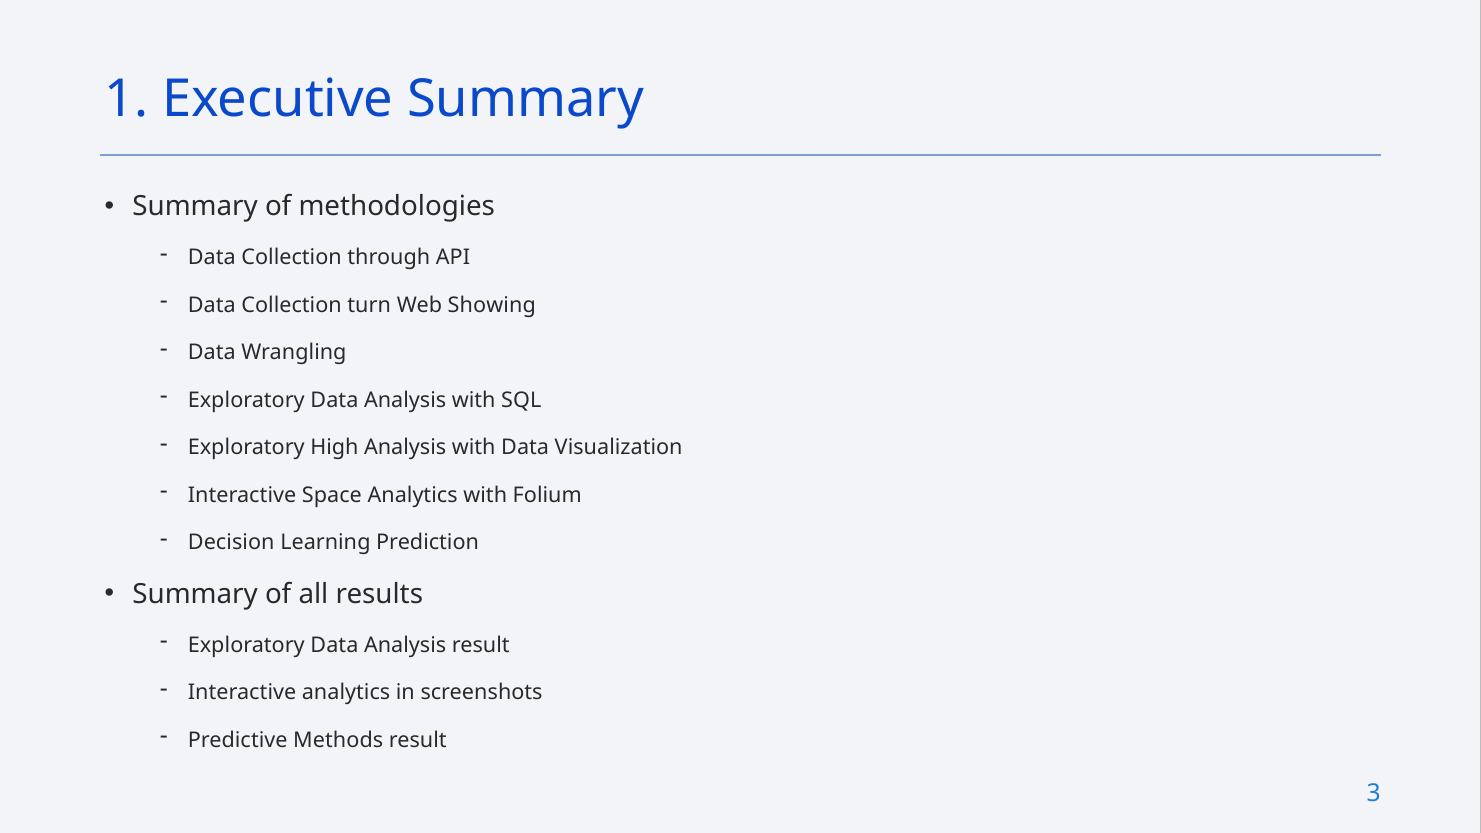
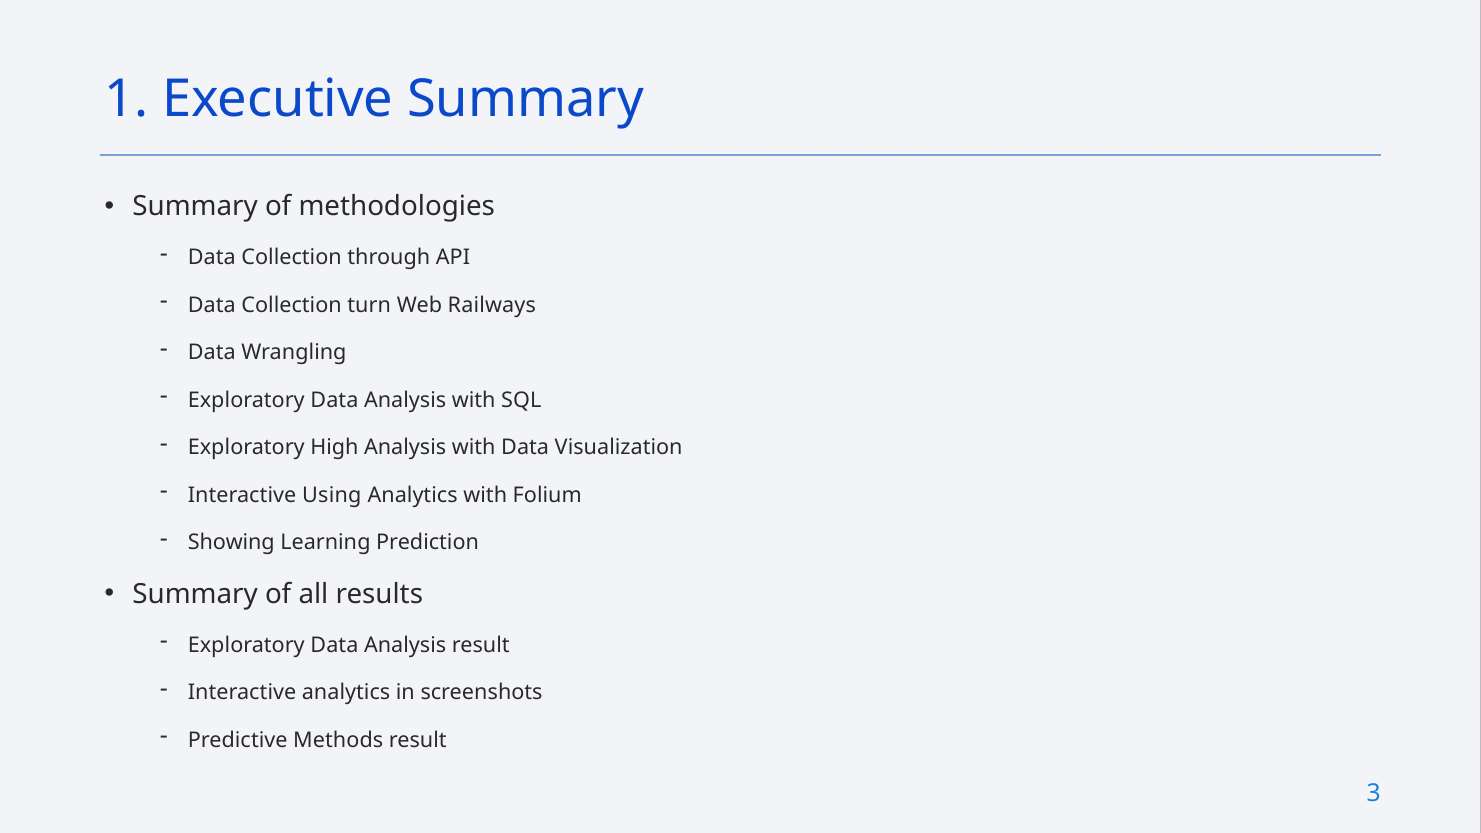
Showing: Showing -> Railways (492, 305)
Space: Space -> Using (332, 495)
Decision: Decision -> Showing (231, 543)
